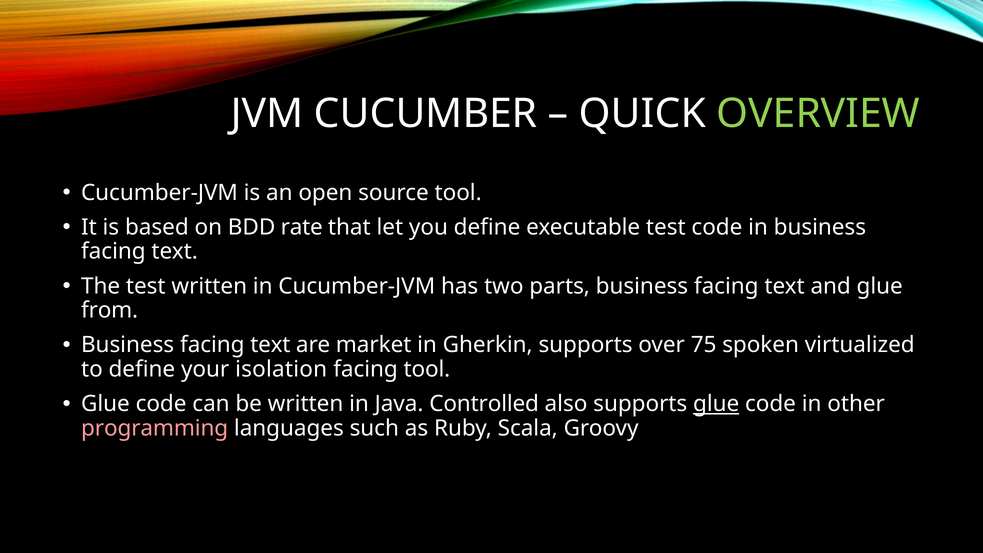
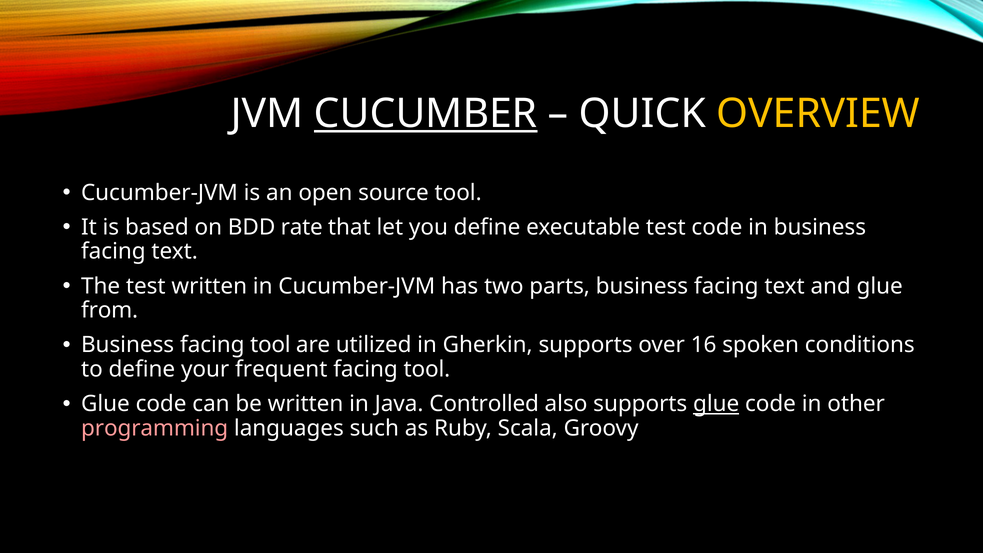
CUCUMBER underline: none -> present (426, 113)
OVERVIEW colour: light green -> yellow (818, 113)
text: text -> tool (270, 345)
market: market -> utilized (374, 345)
75: 75 -> 16 (704, 345)
virtualized: virtualized -> conditions (860, 345)
isolation: isolation -> frequent (281, 369)
